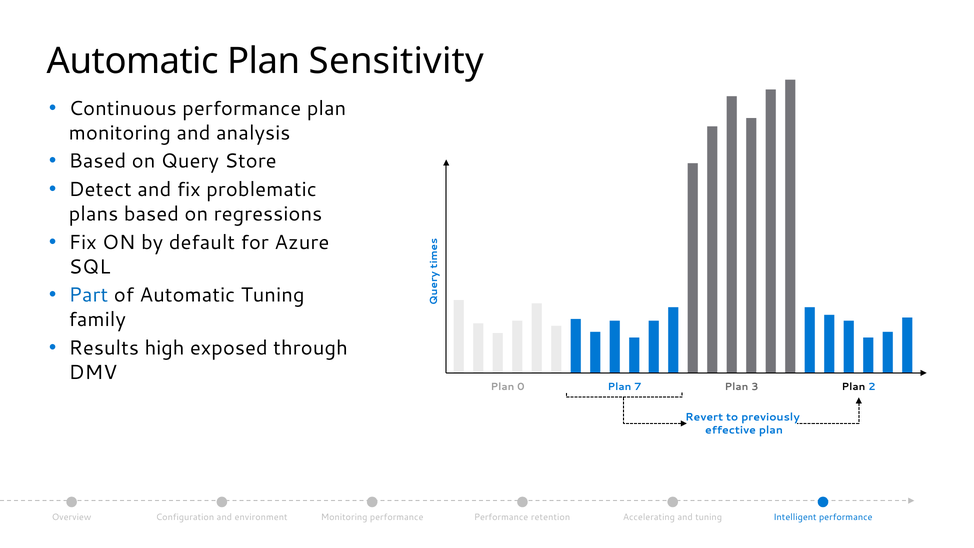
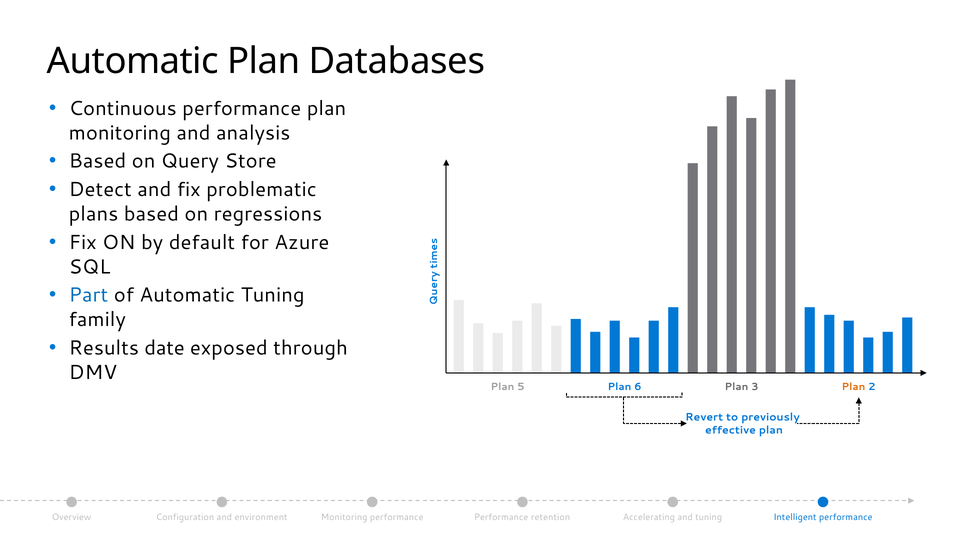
Sensitivity: Sensitivity -> Databases (397, 61)
high: high -> date (165, 348)
0: 0 -> 5 (521, 387)
7: 7 -> 6 (638, 387)
Plan colour: black -> orange (853, 387)
